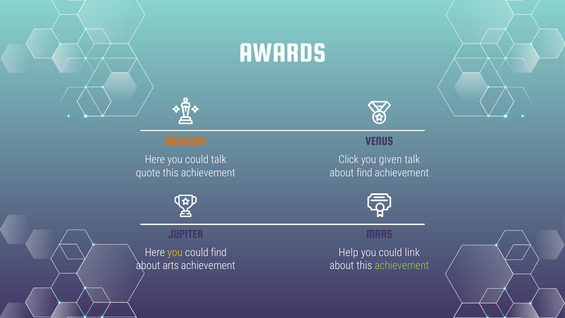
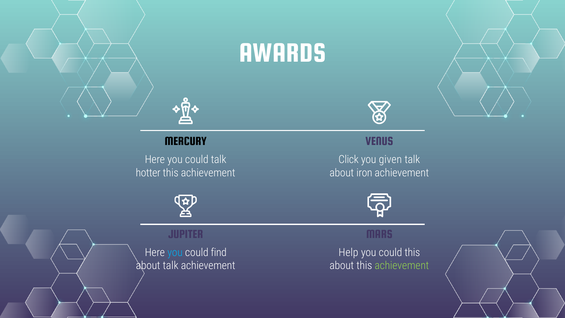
MERCURY colour: orange -> black (186, 141)
quote: quote -> hotter (148, 173)
about find: find -> iron (364, 173)
you colour: yellow -> light blue (175, 252)
could link: link -> this (412, 252)
about arts: arts -> talk (171, 265)
